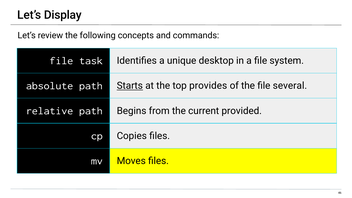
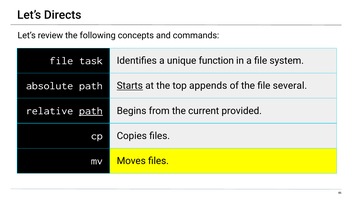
Display: Display -> Directs (63, 15)
desktop: desktop -> function (216, 61)
provides: provides -> appends (208, 86)
path underline: none -> present (91, 111)
